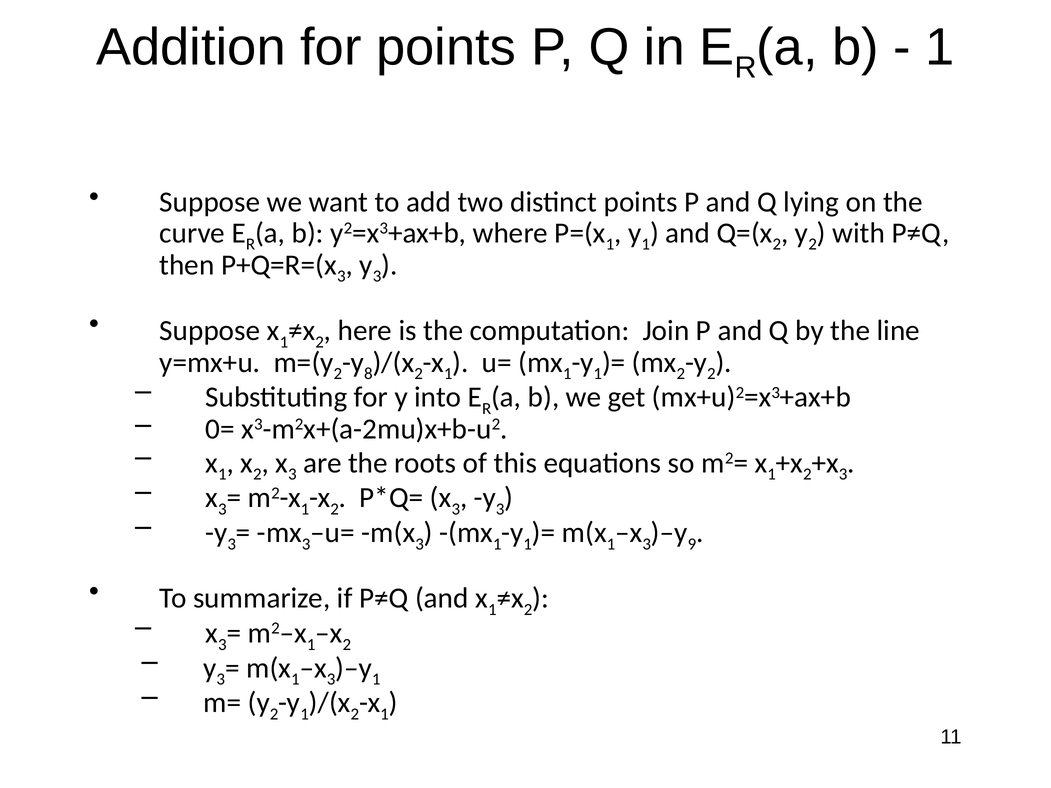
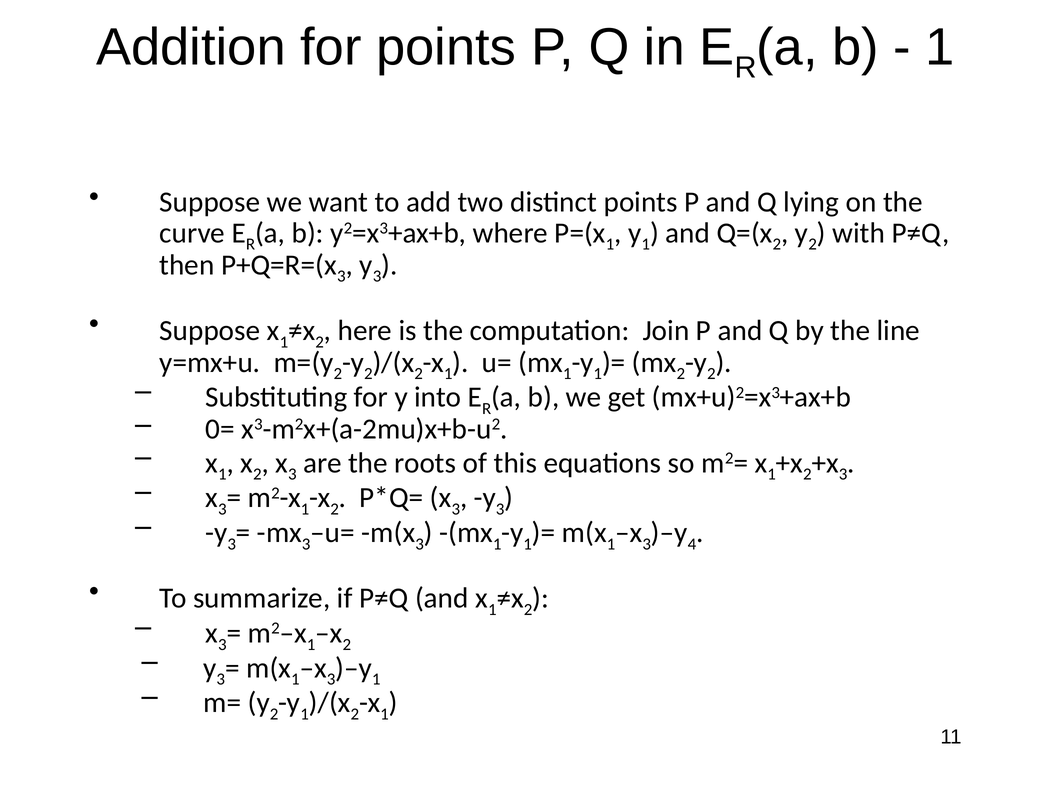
8: 8 -> 2 (368, 374)
9: 9 -> 4 (692, 544)
